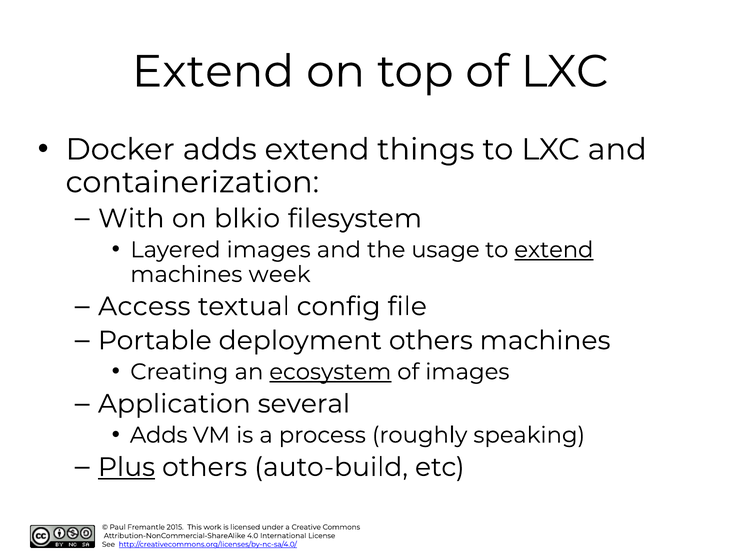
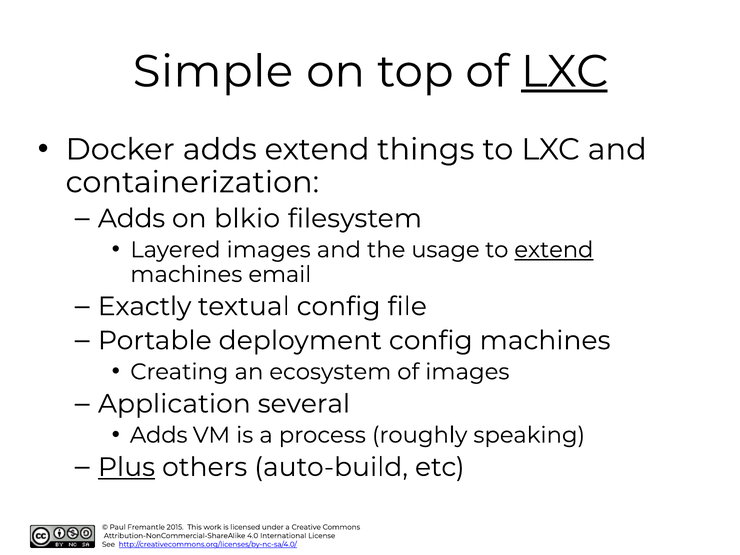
Extend: Extend -> Simple (213, 72)
LXC underline: none -> present (564, 72)
With: With -> Adds (132, 218)
week: week -> email (280, 274)
Access: Access -> Exactly (145, 306)
deployment others: others -> config (431, 341)
ecosystem underline: present -> none (330, 372)
